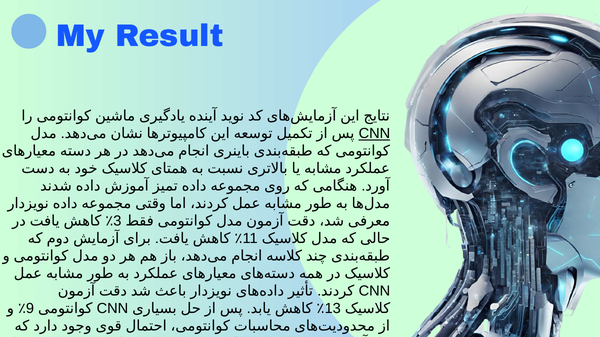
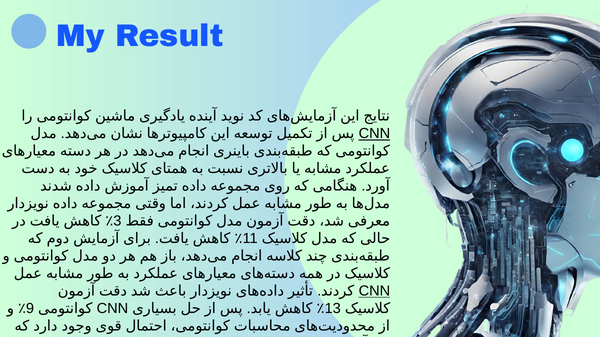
CNN underline: none -> present (374, 291)
